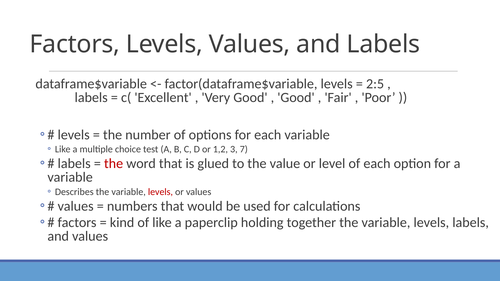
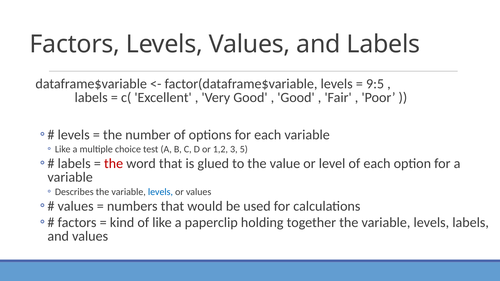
2:5: 2:5 -> 9:5 (375, 84)
7: 7 -> 5 (244, 149)
levels colour: red -> blue (160, 192)
